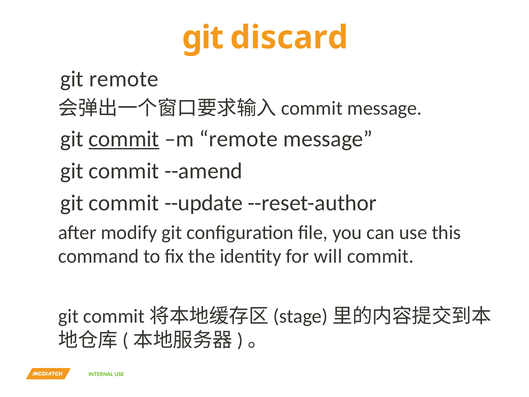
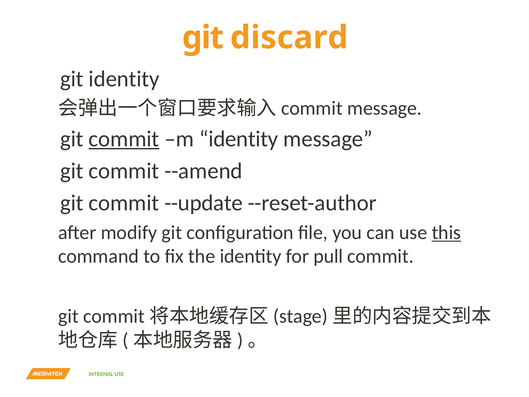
remote: remote -> identity (124, 79)
m remote: remote -> identity (239, 139)
this underline: none -> present (446, 232)
will: will -> pull (328, 256)
